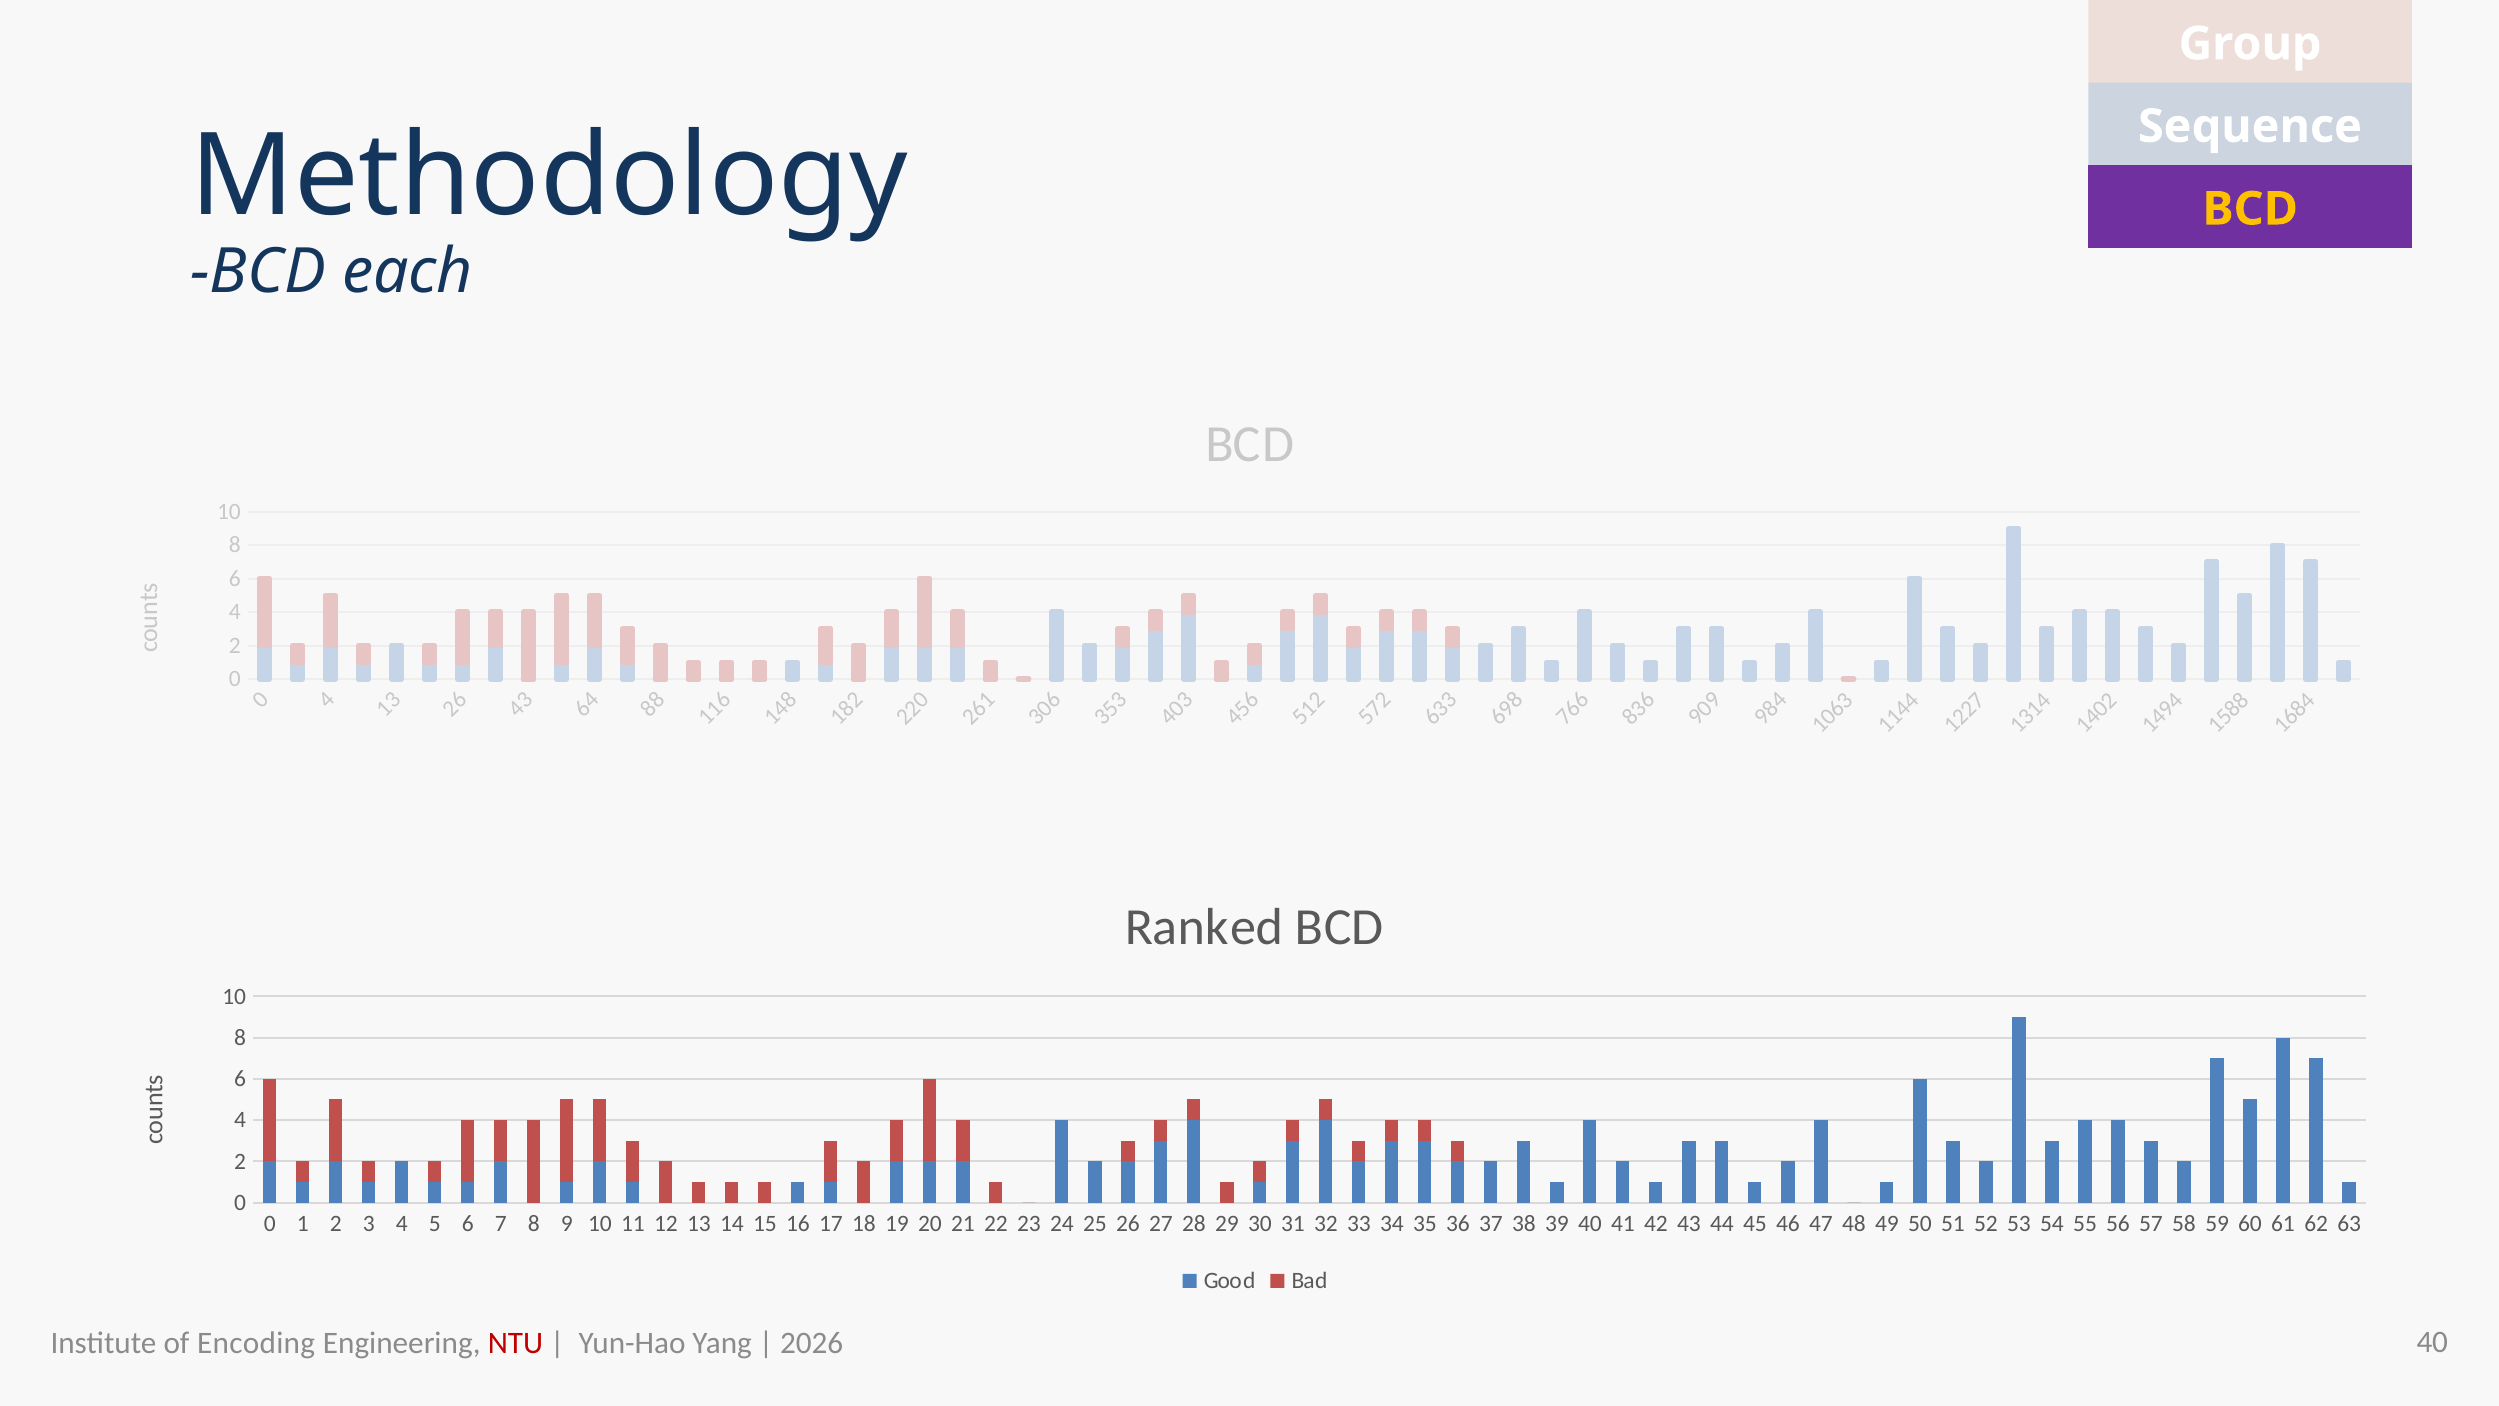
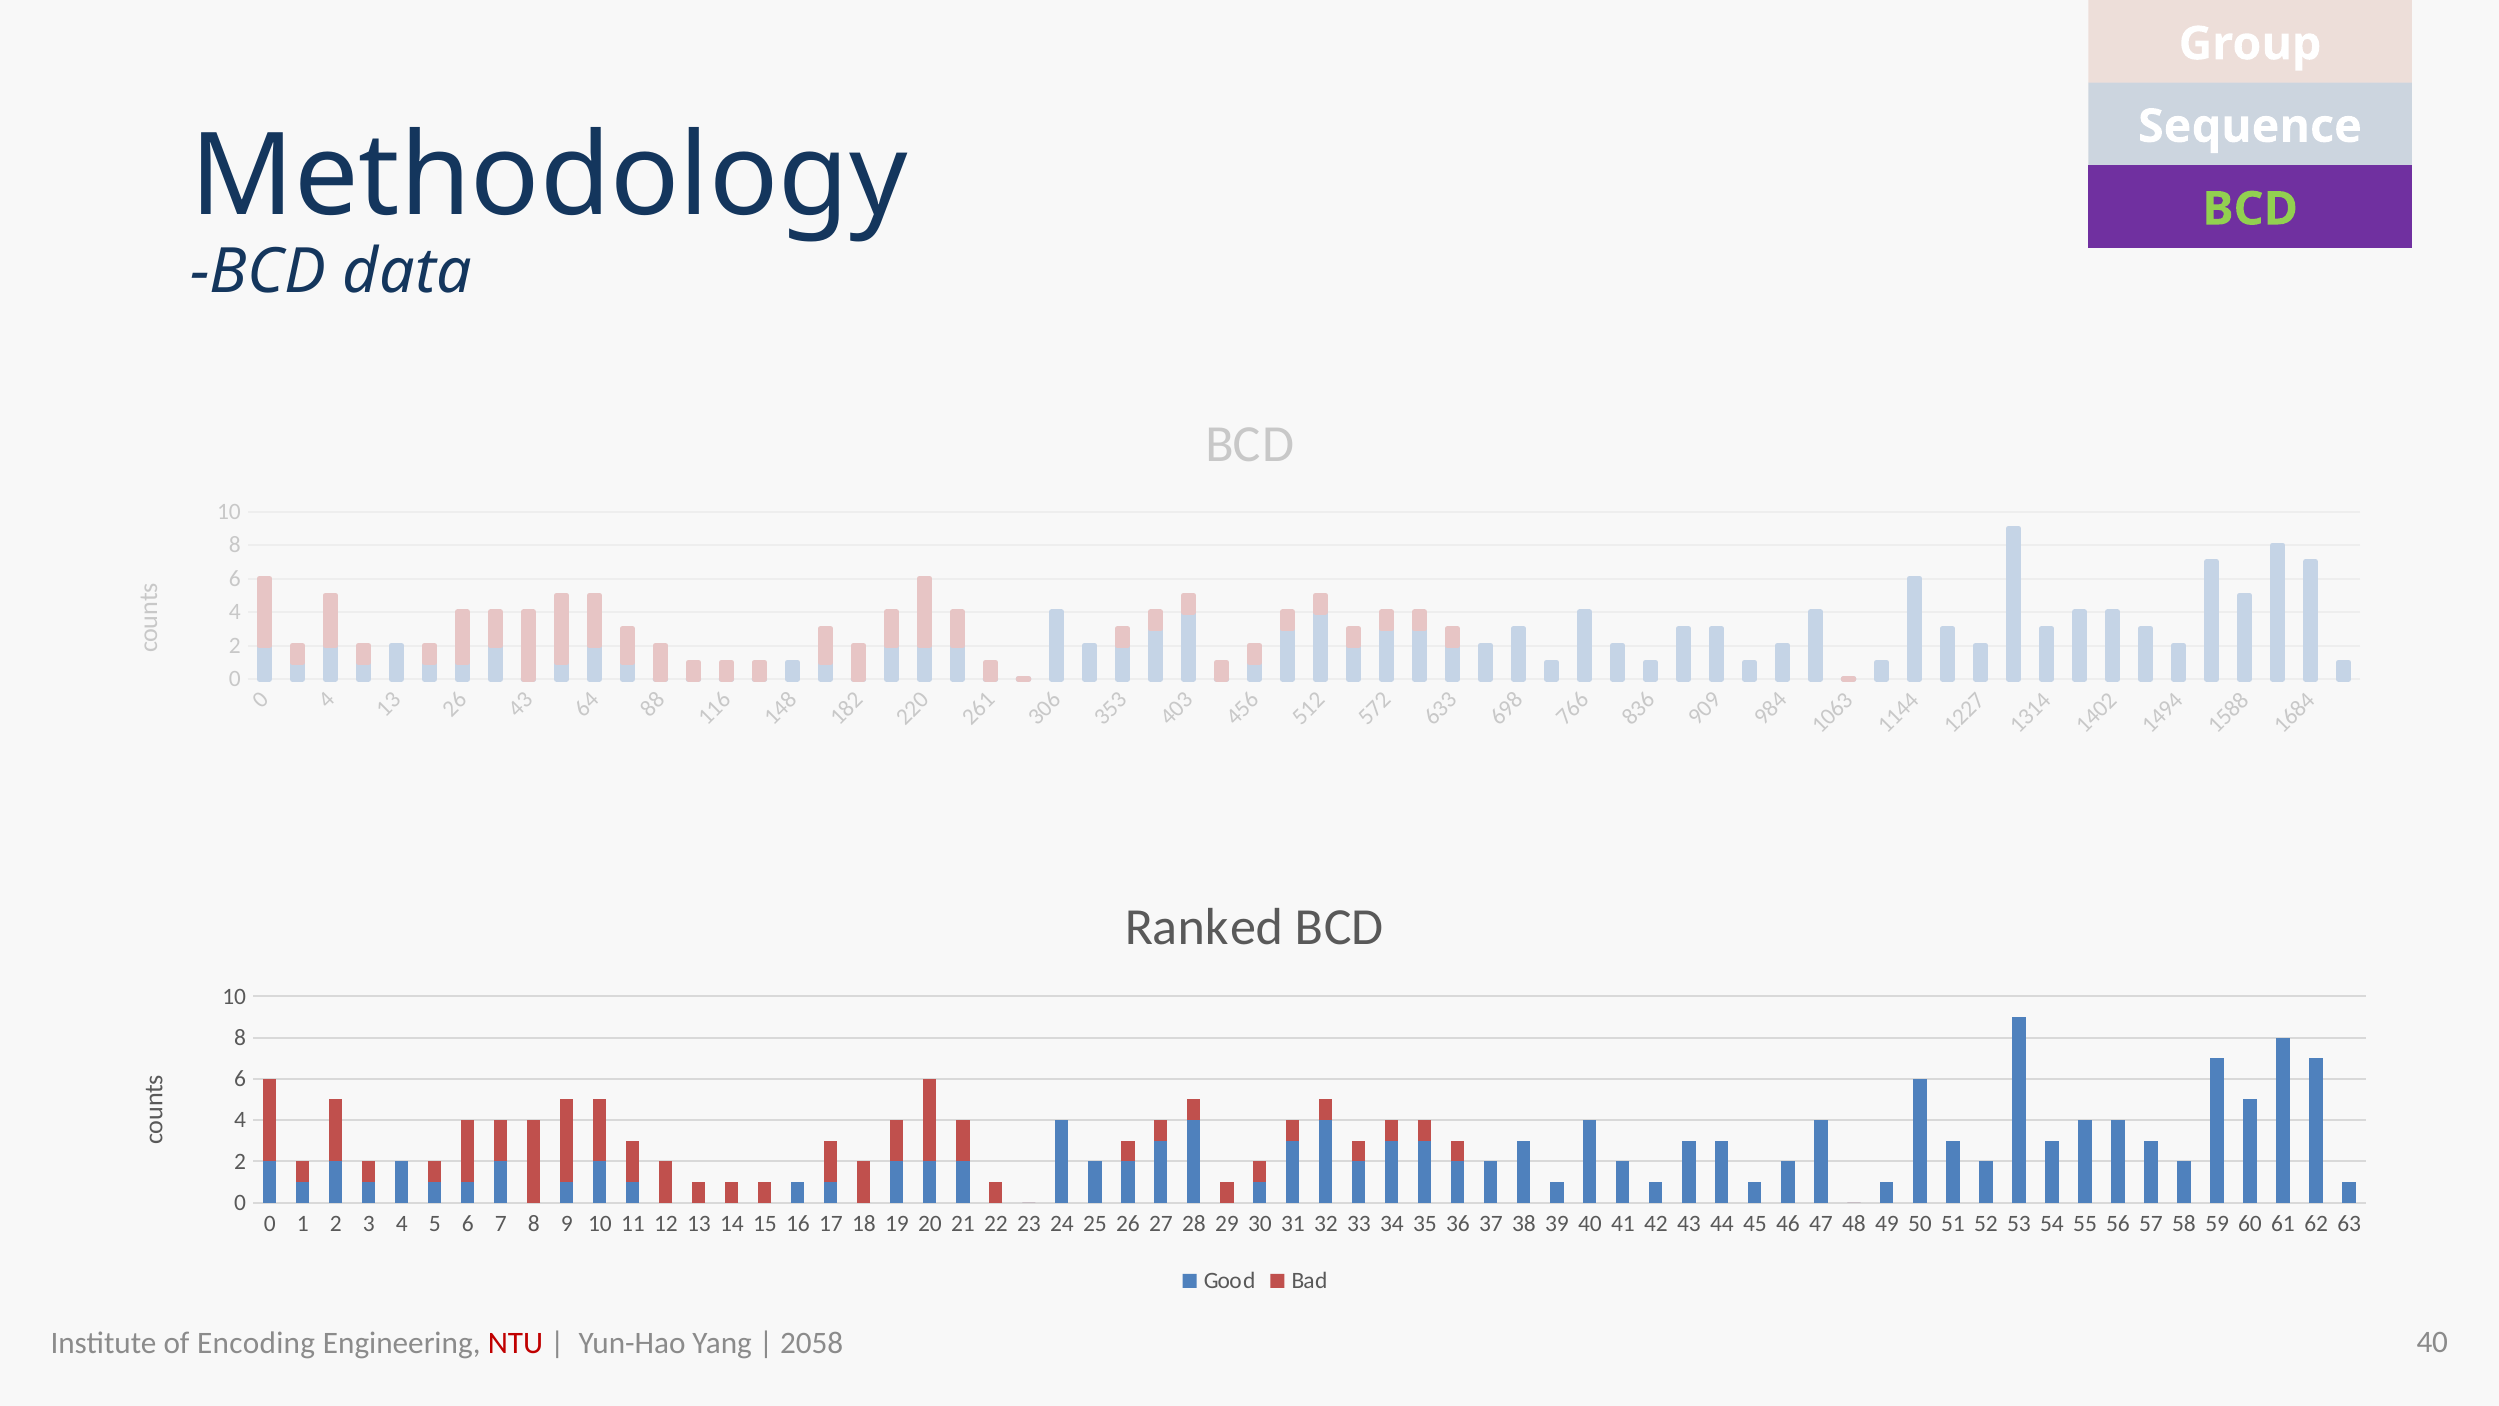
BCD colour: yellow -> light green (2250, 209)
each: each -> data (407, 272)
2026: 2026 -> 2058 (812, 1342)
